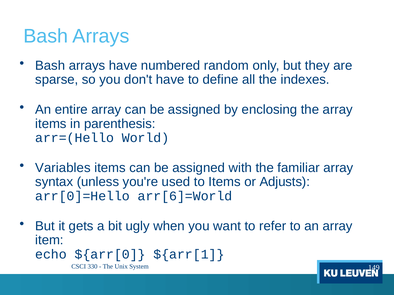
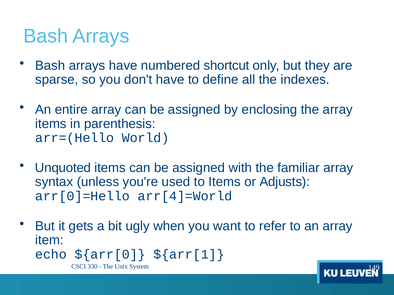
random: random -> shortcut (226, 66)
Variables: Variables -> Unquoted (63, 168)
arr[6]=World: arr[6]=World -> arr[4]=World (185, 196)
